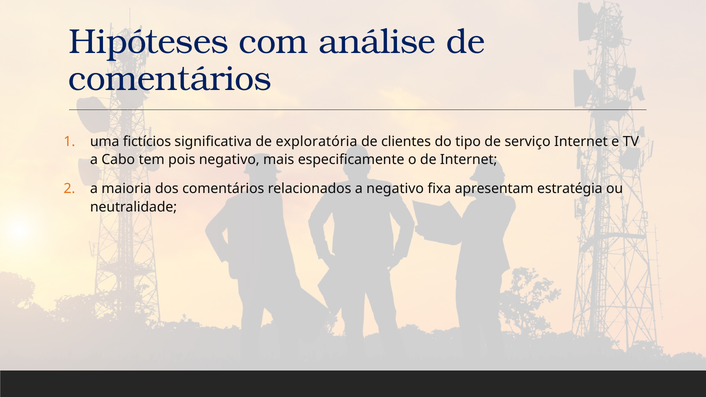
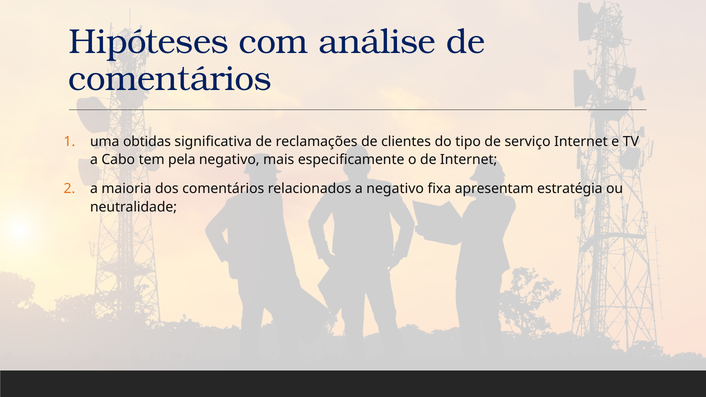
fictícios: fictícios -> obtidas (147, 141)
exploratória: exploratória -> reclamações (317, 141)
pois: pois -> pela (182, 160)
